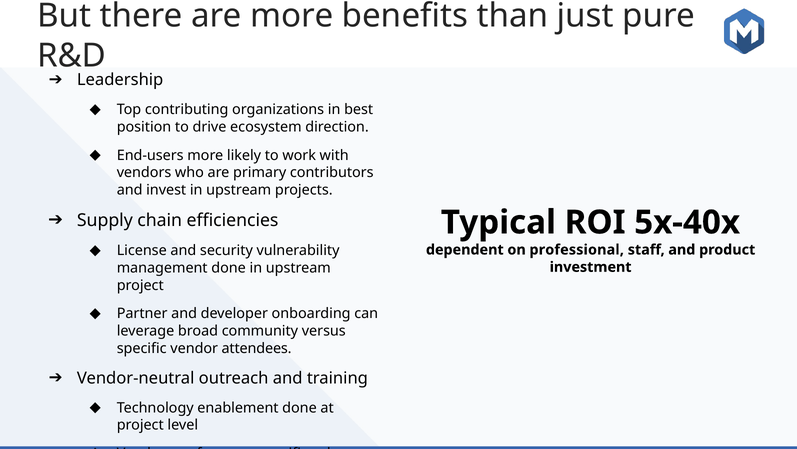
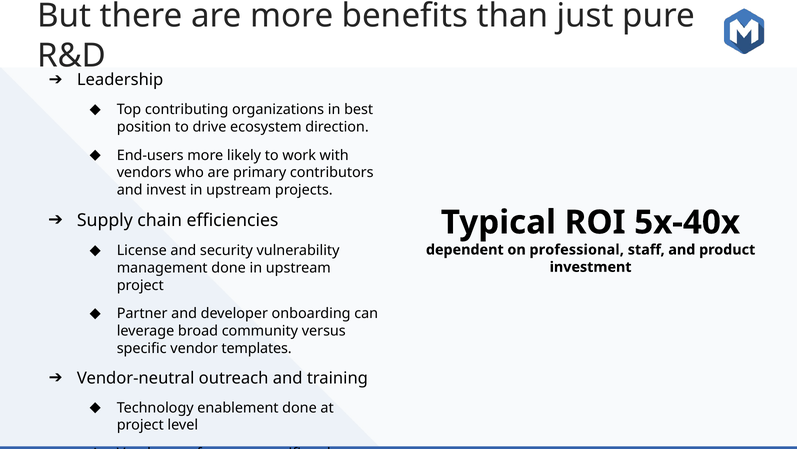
attendees: attendees -> templates (257, 348)
